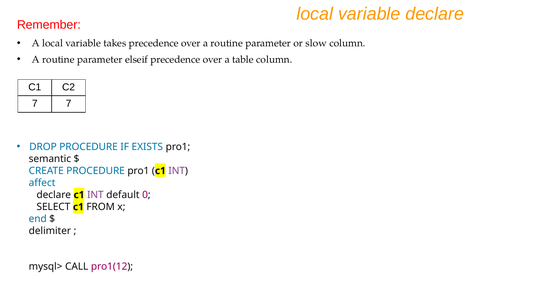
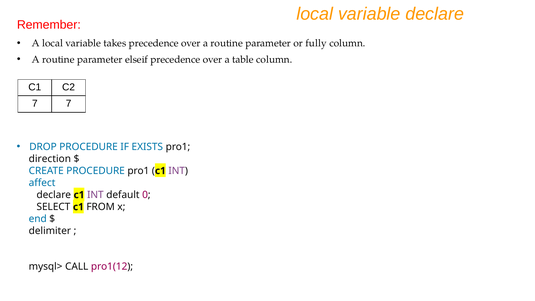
slow: slow -> fully (316, 43)
semantic: semantic -> direction (50, 159)
